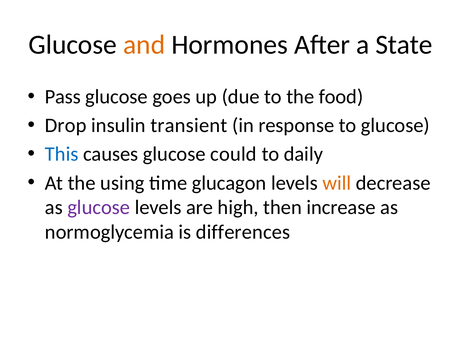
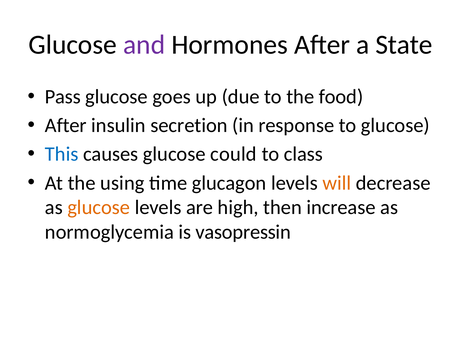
and colour: orange -> purple (144, 45)
Drop: Drop -> After (66, 125)
transient: transient -> secretion (189, 125)
daily: daily -> class (303, 154)
glucose colour: purple -> orange (99, 207)
differences: differences -> vasopressin (243, 232)
